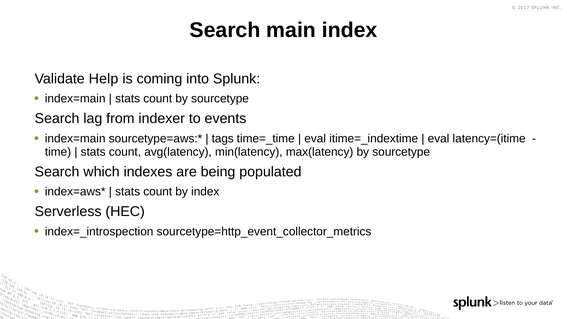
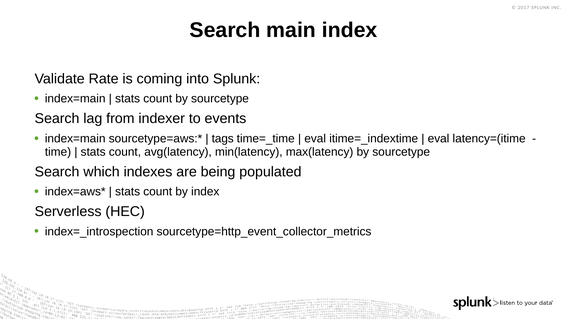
Help: Help -> Rate (104, 79)
